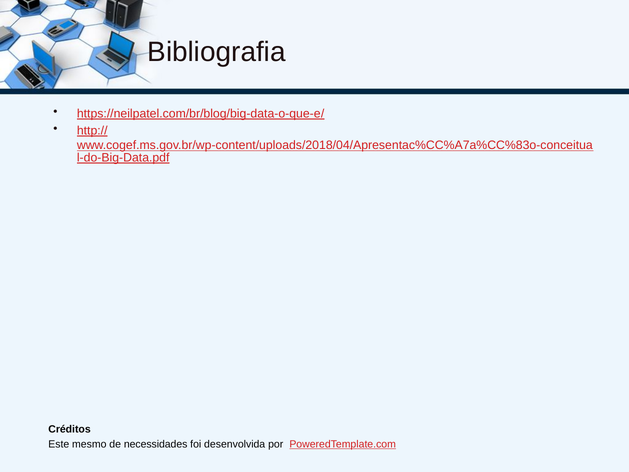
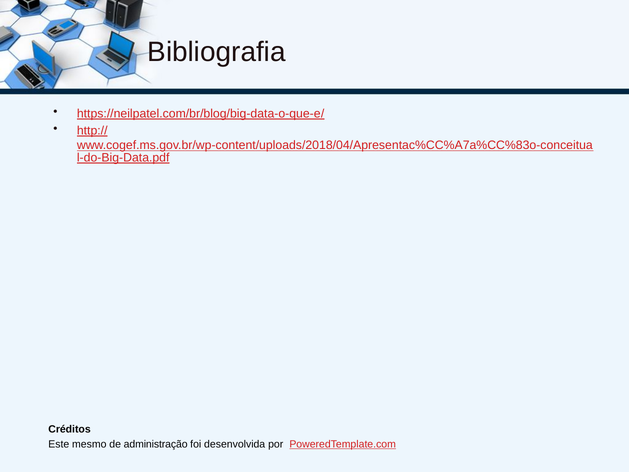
necessidades: necessidades -> administração (156, 444)
